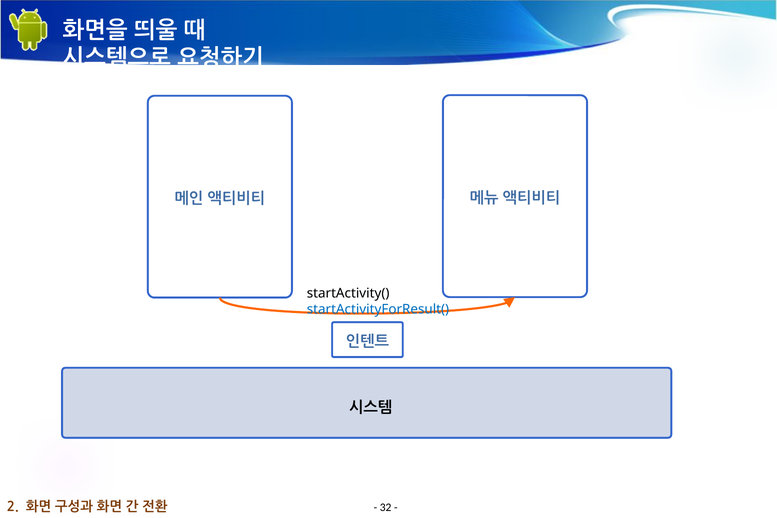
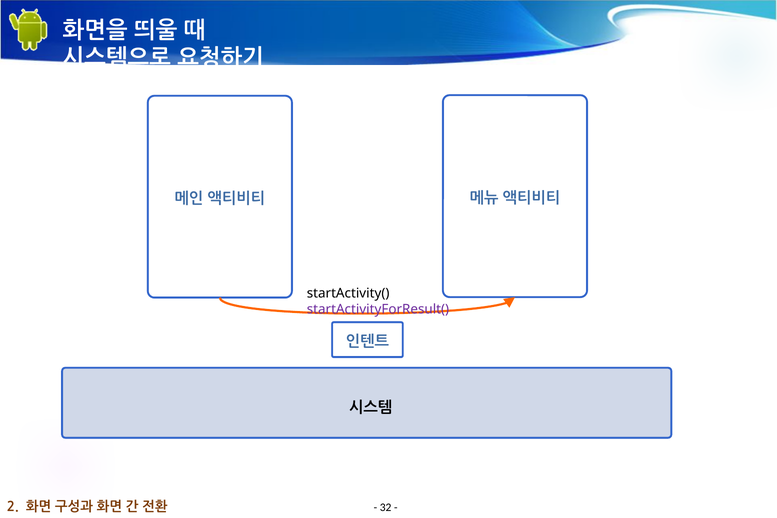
startActivityForResult( colour: blue -> purple (378, 309)
